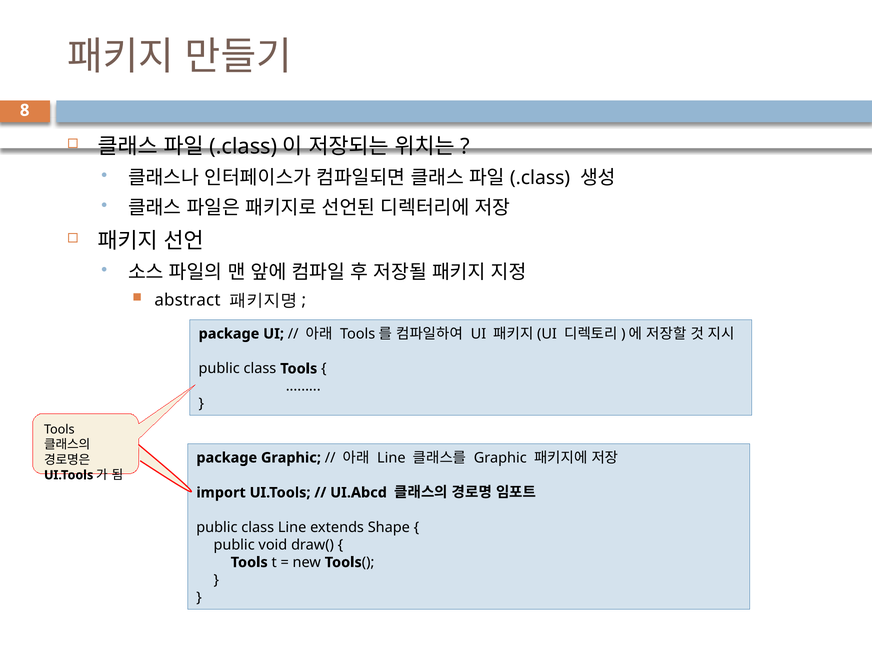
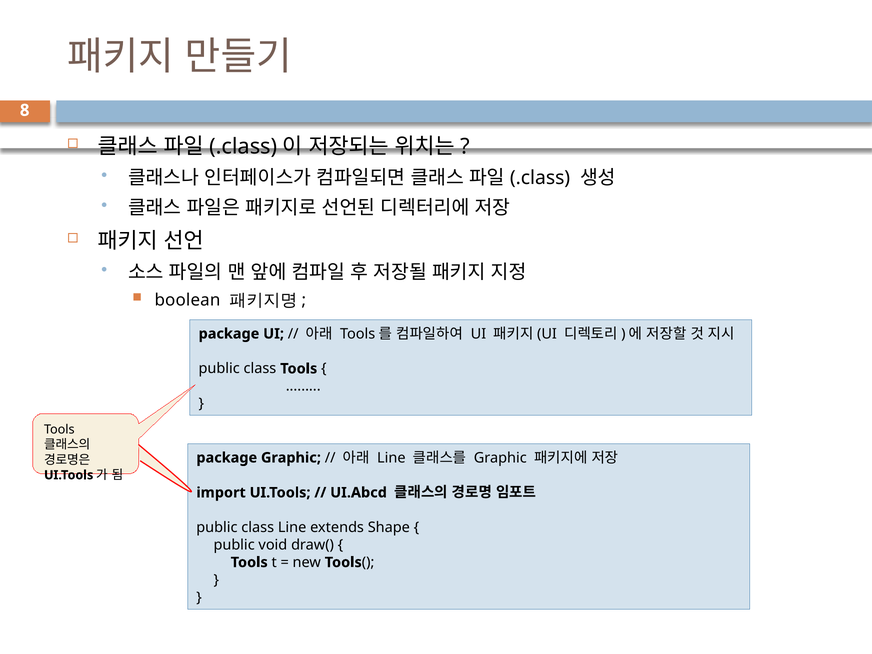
abstract: abstract -> boolean (187, 300)
